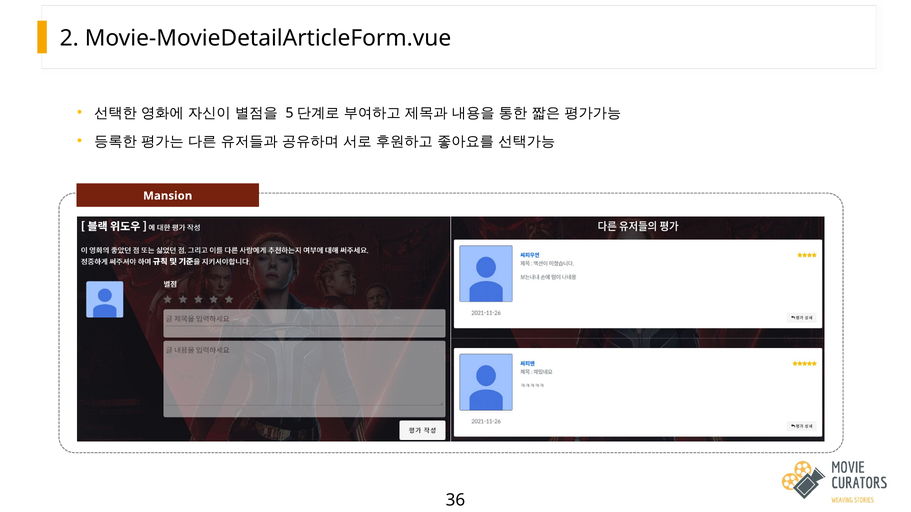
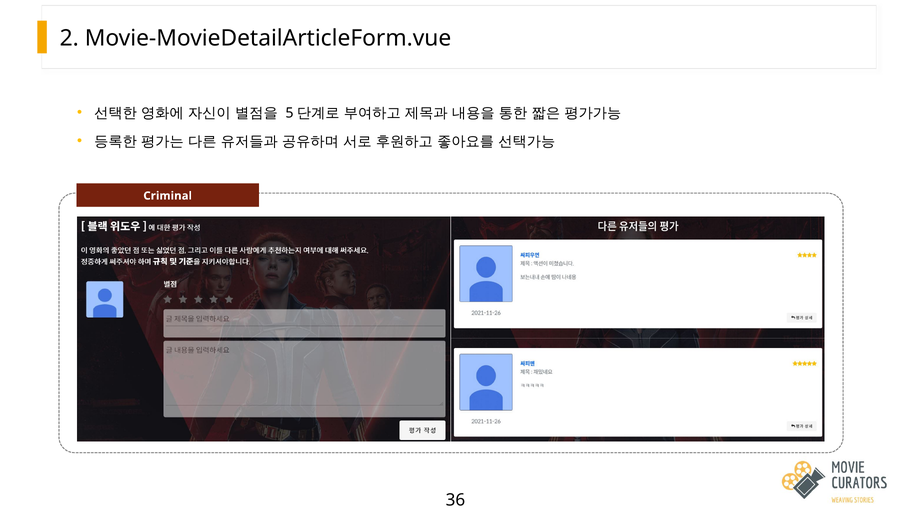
Mansion: Mansion -> Criminal (168, 196)
